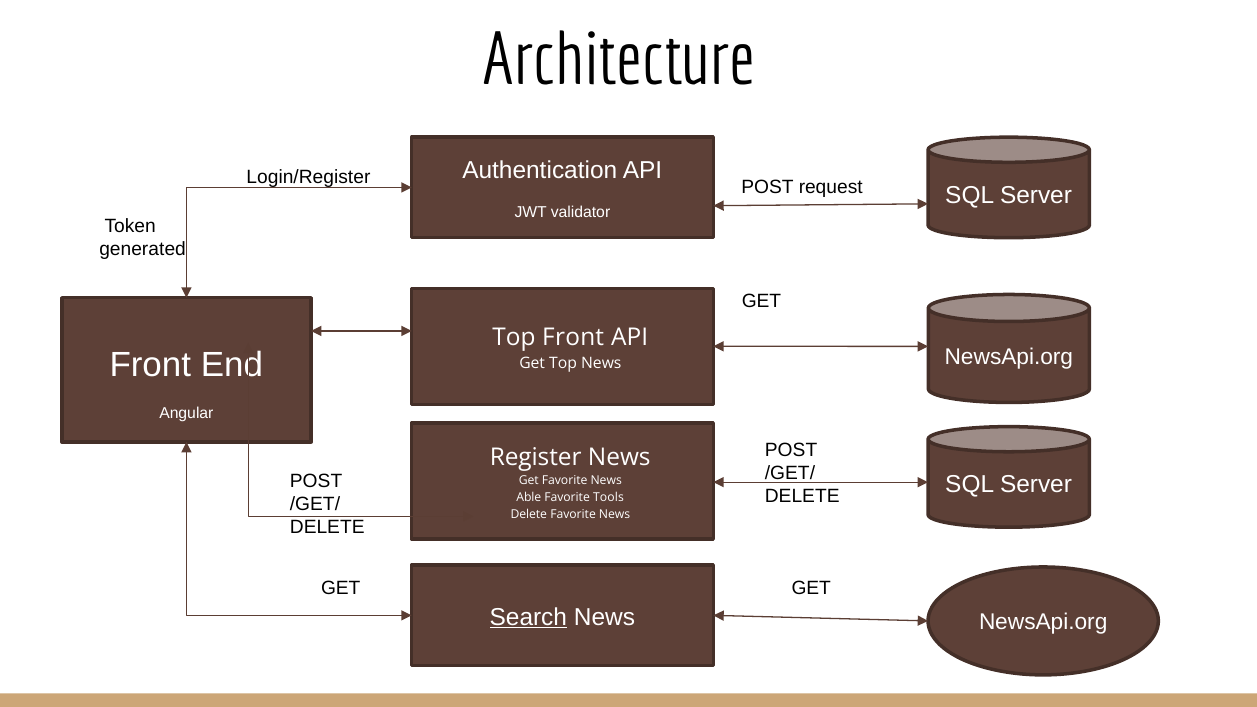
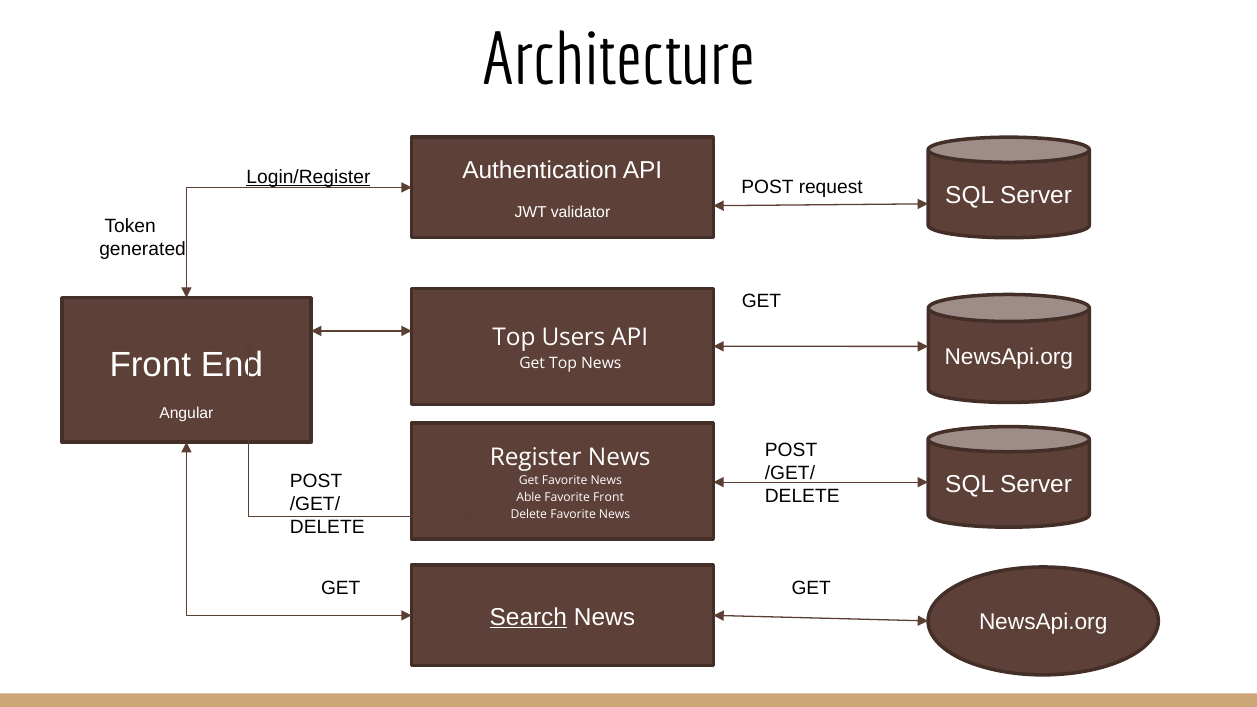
Login/Register underline: none -> present (308, 177)
Top Front: Front -> Users (573, 337)
Favorite Tools: Tools -> Front (609, 498)
